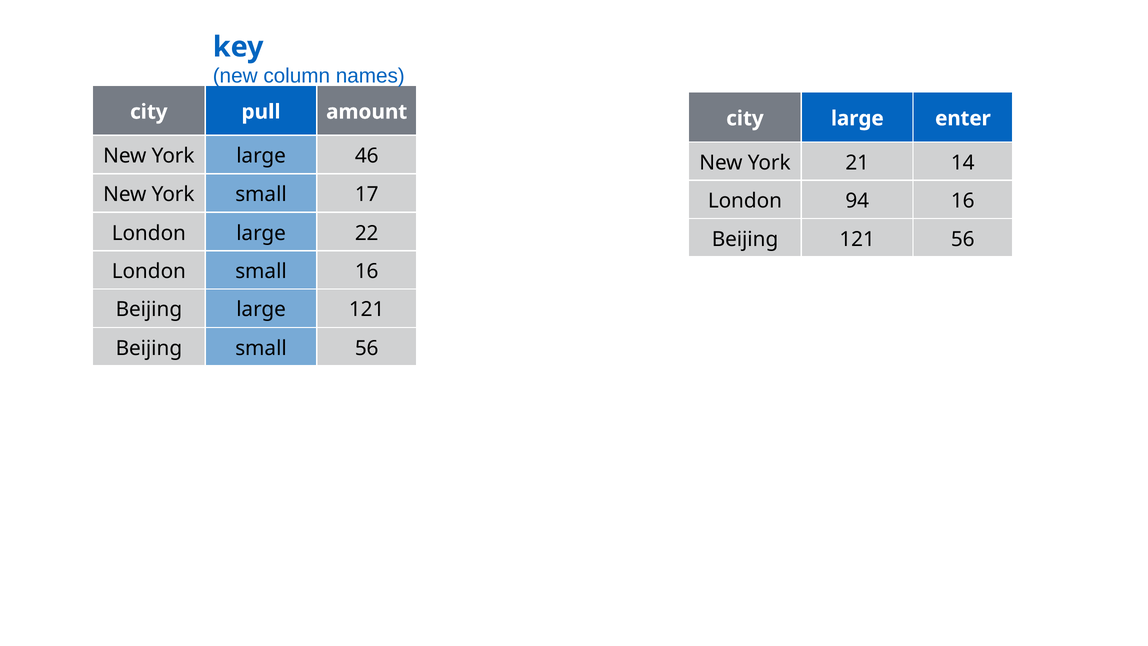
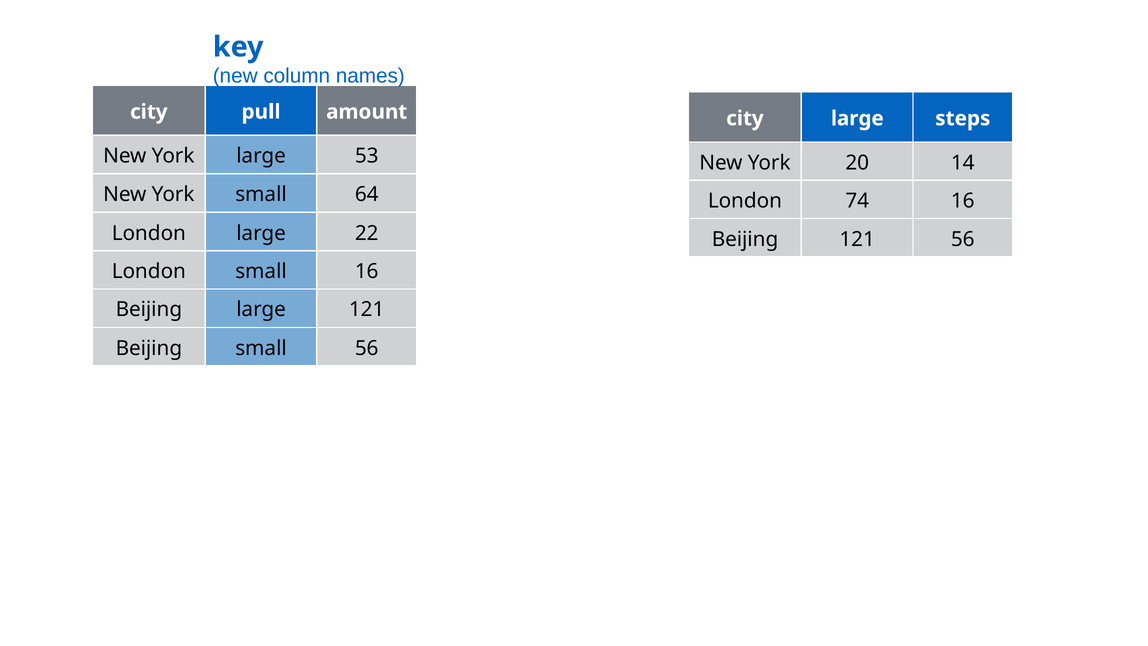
enter: enter -> steps (963, 118)
46: 46 -> 53 (367, 156)
21: 21 -> 20 (857, 163)
17: 17 -> 64 (367, 194)
94: 94 -> 74 (857, 201)
